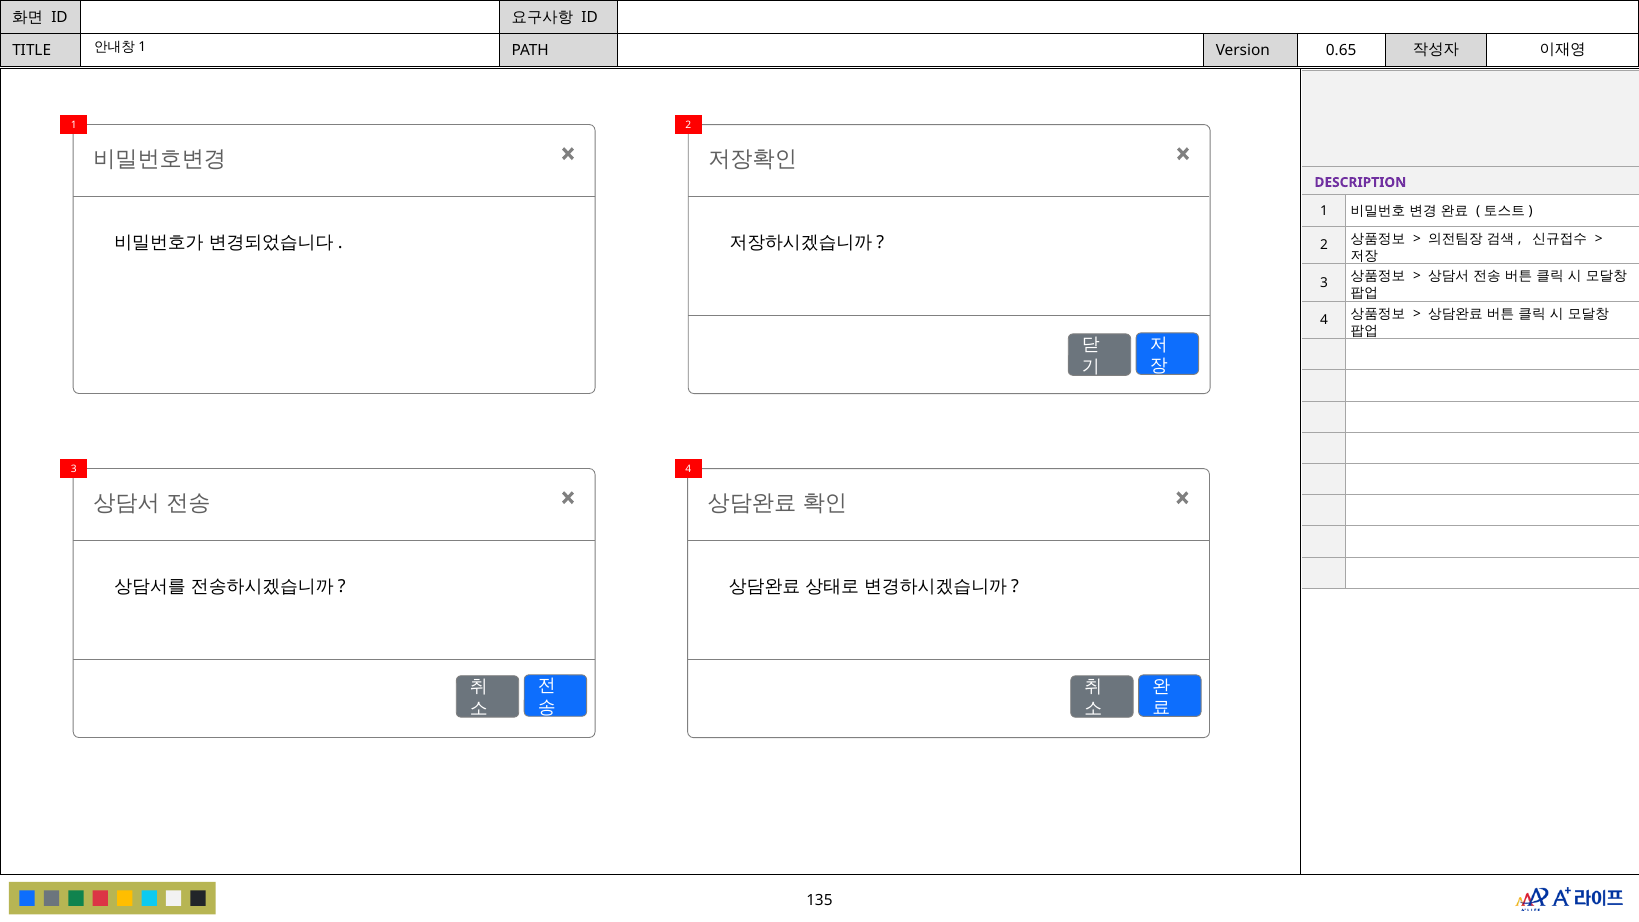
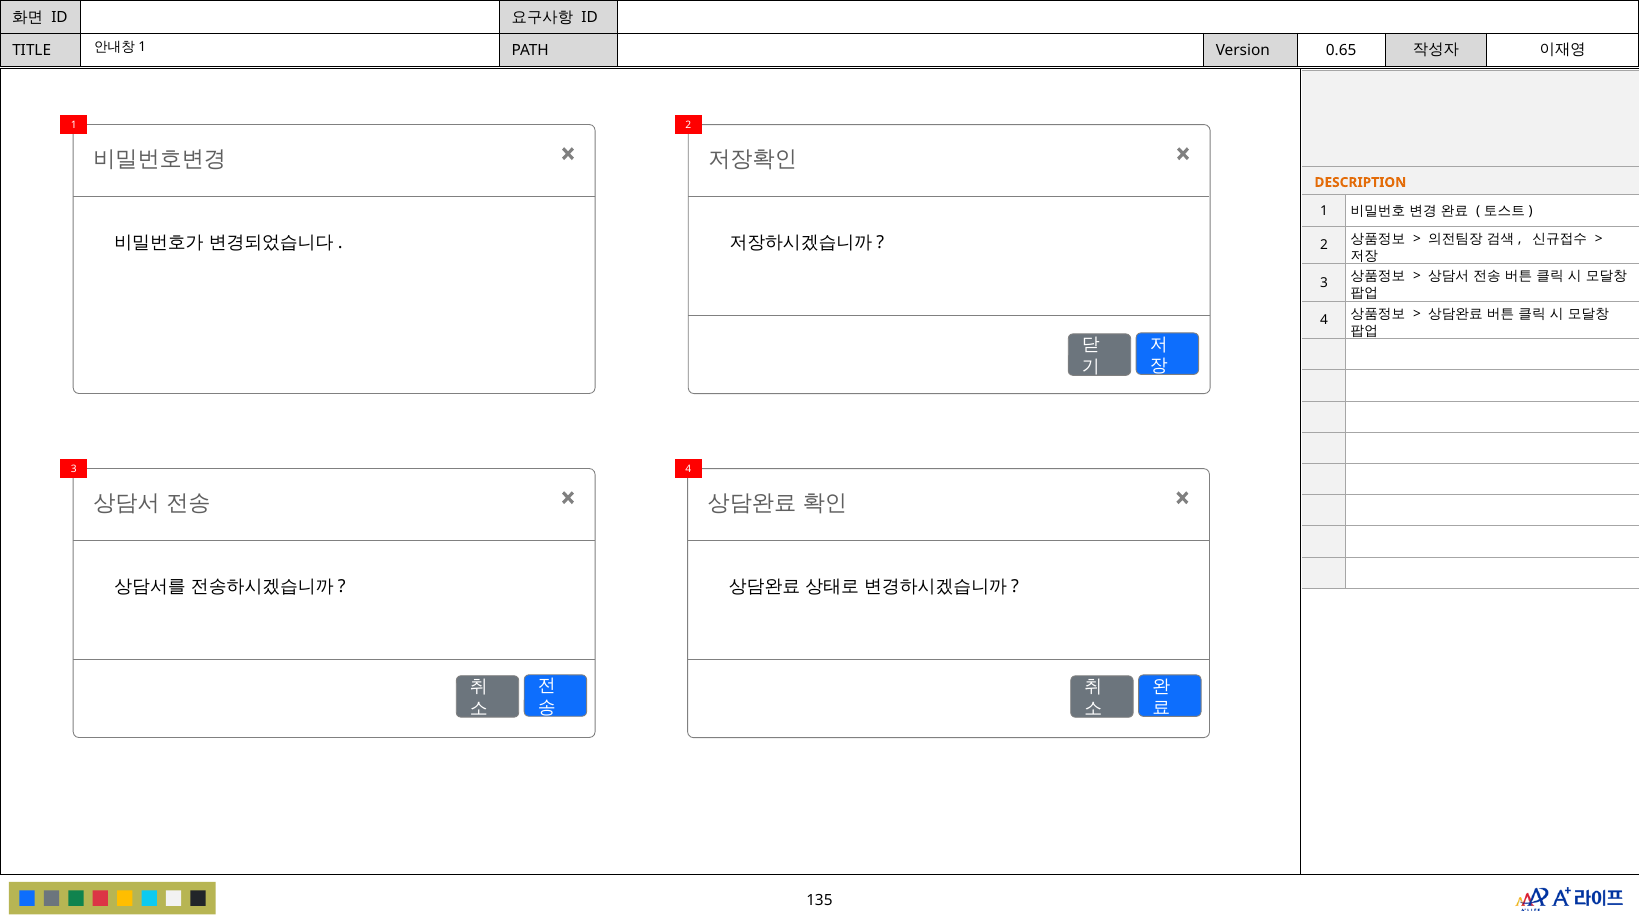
DESCRIPTION colour: purple -> orange (1360, 182)
